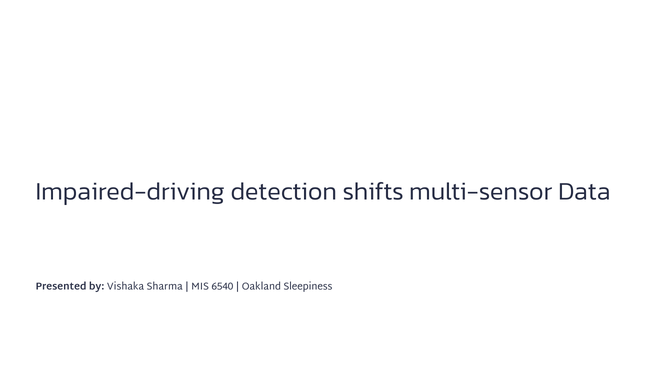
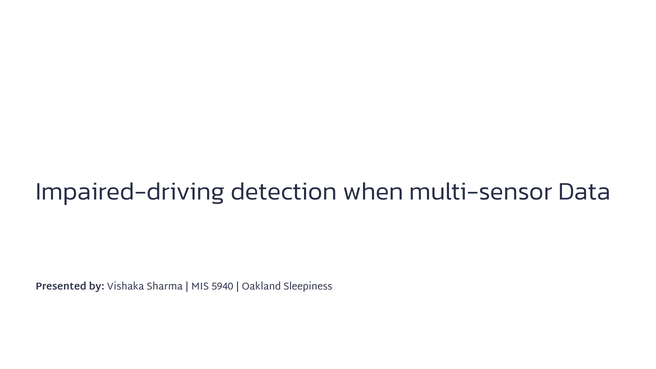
shifts: shifts -> when (373, 191)
6540: 6540 -> 5940 (222, 287)
